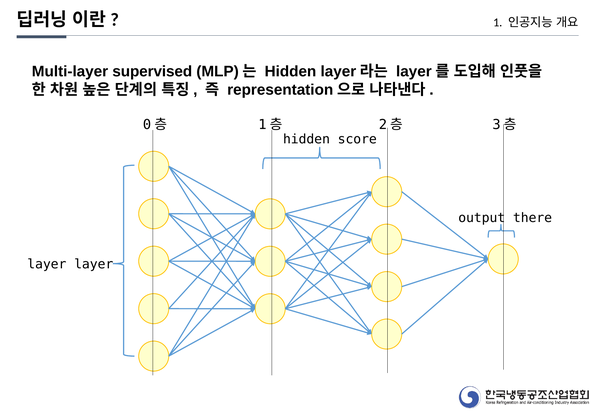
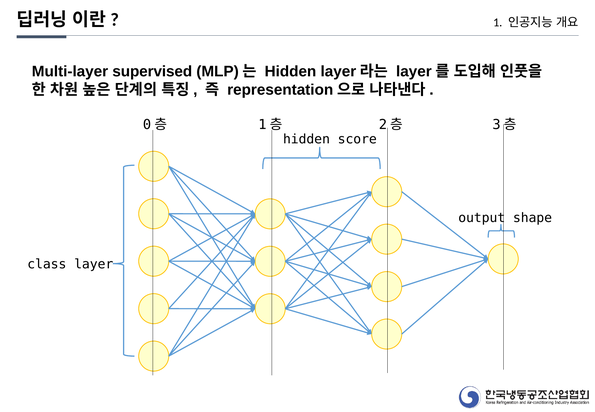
there: there -> shape (533, 218)
layer: layer -> class (47, 264)
